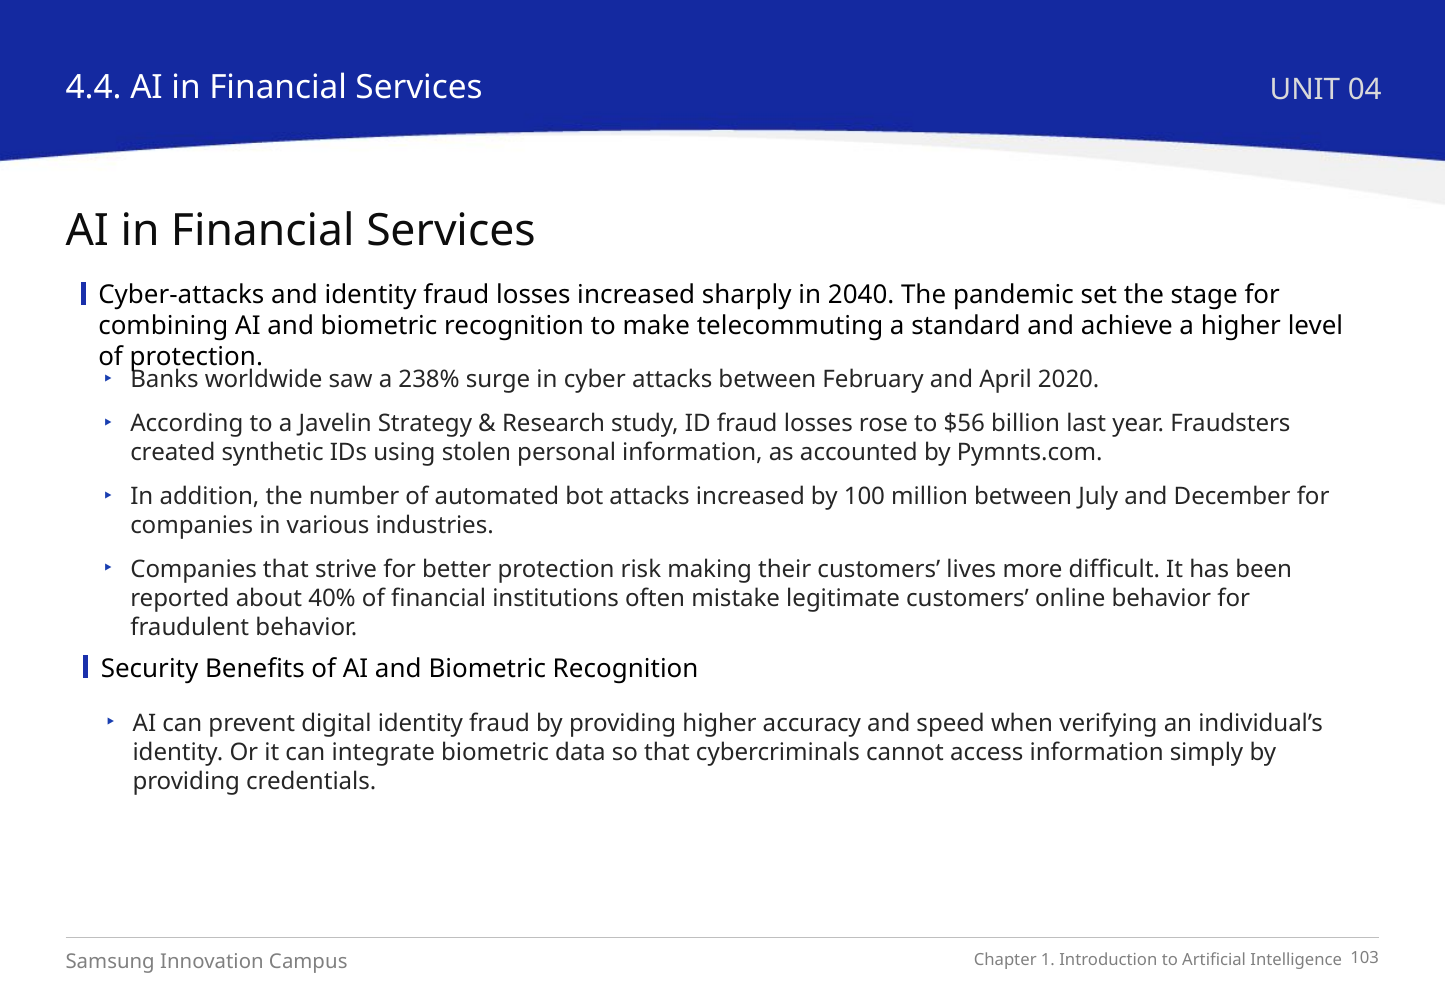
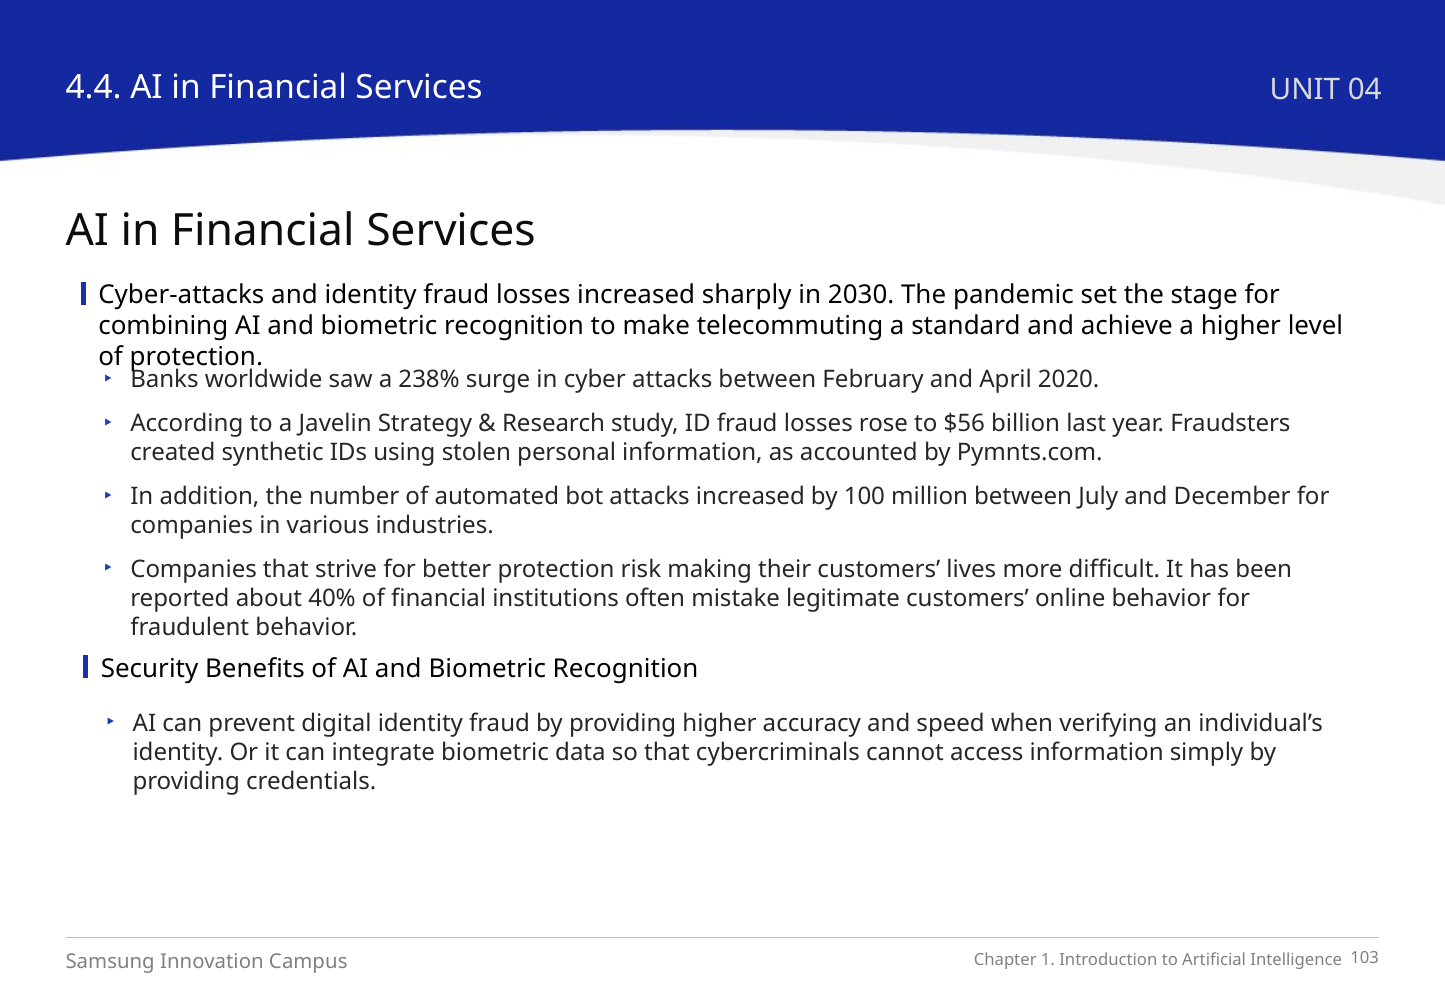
2040: 2040 -> 2030 (861, 295)
